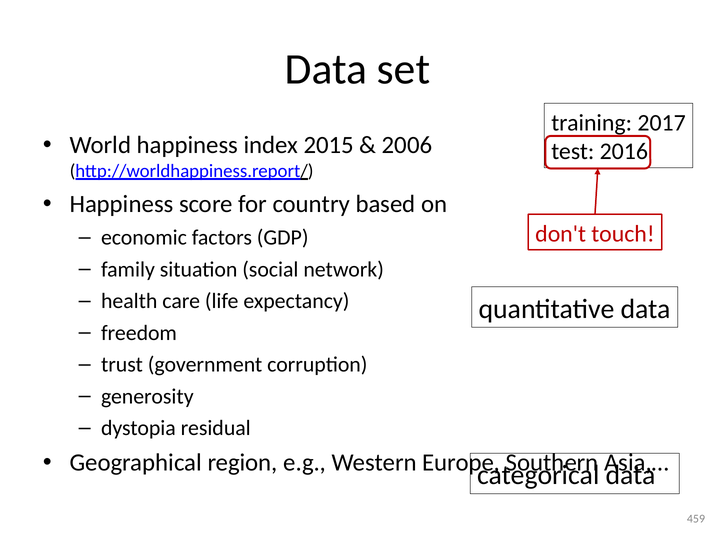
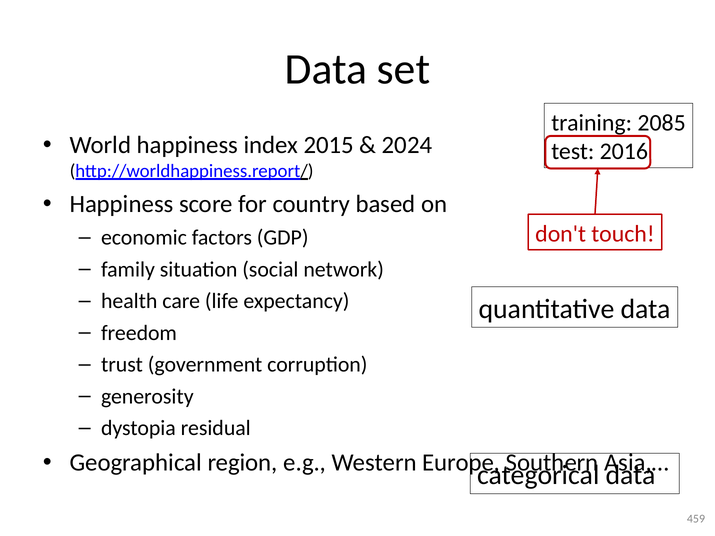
2017: 2017 -> 2085 (662, 123)
2006: 2006 -> 2024 (407, 145)
